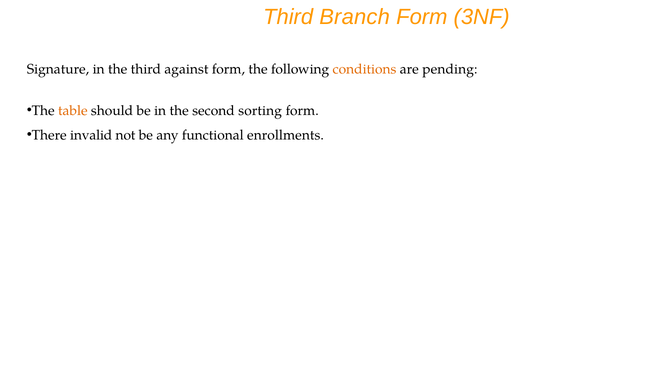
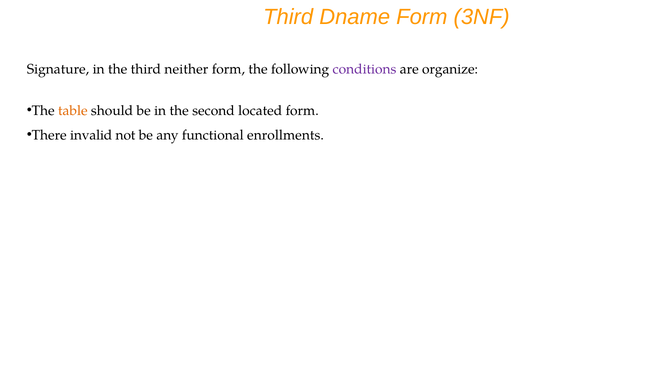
Branch: Branch -> Dname (355, 17)
against: against -> neither (186, 69)
conditions colour: orange -> purple (364, 69)
pending: pending -> organize (450, 69)
sorting: sorting -> located (260, 110)
